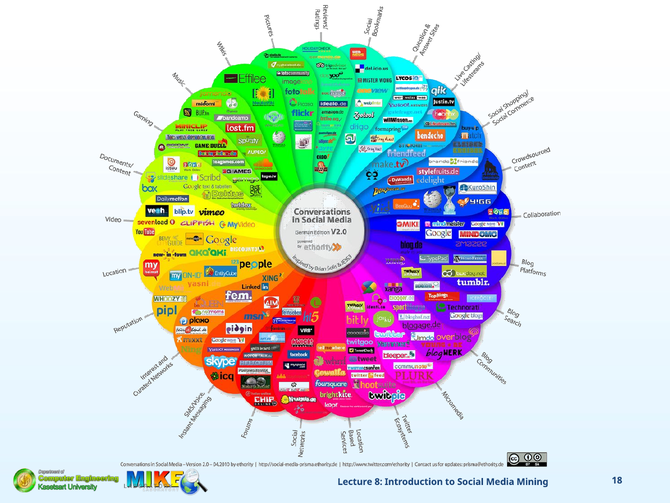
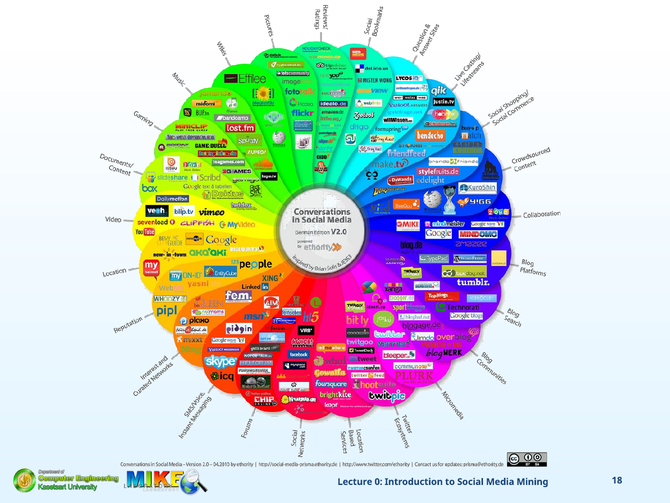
8: 8 -> 0 (378, 481)
